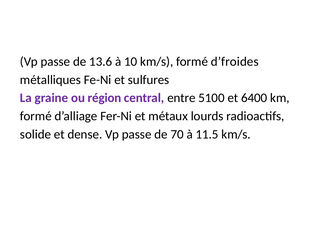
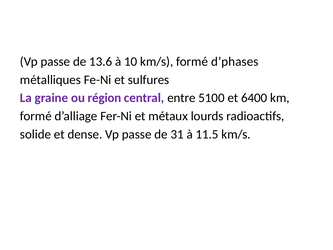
d’froides: d’froides -> d’phases (235, 62)
70: 70 -> 31 (177, 134)
